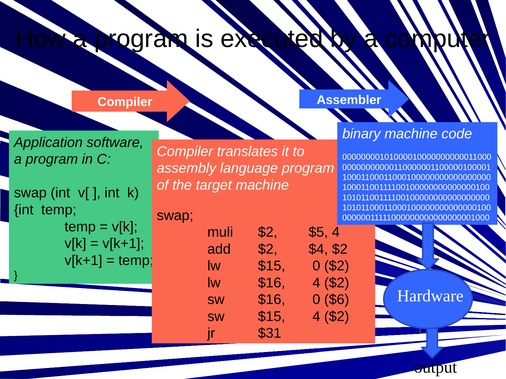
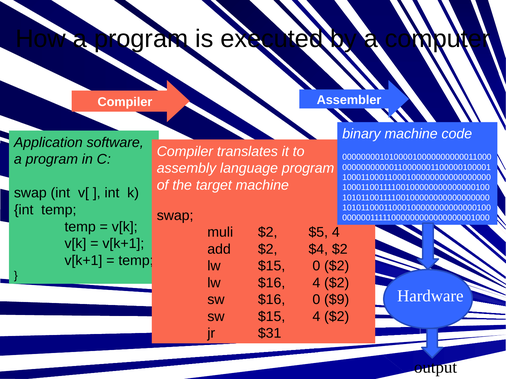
$6: $6 -> $9 (337, 300)
